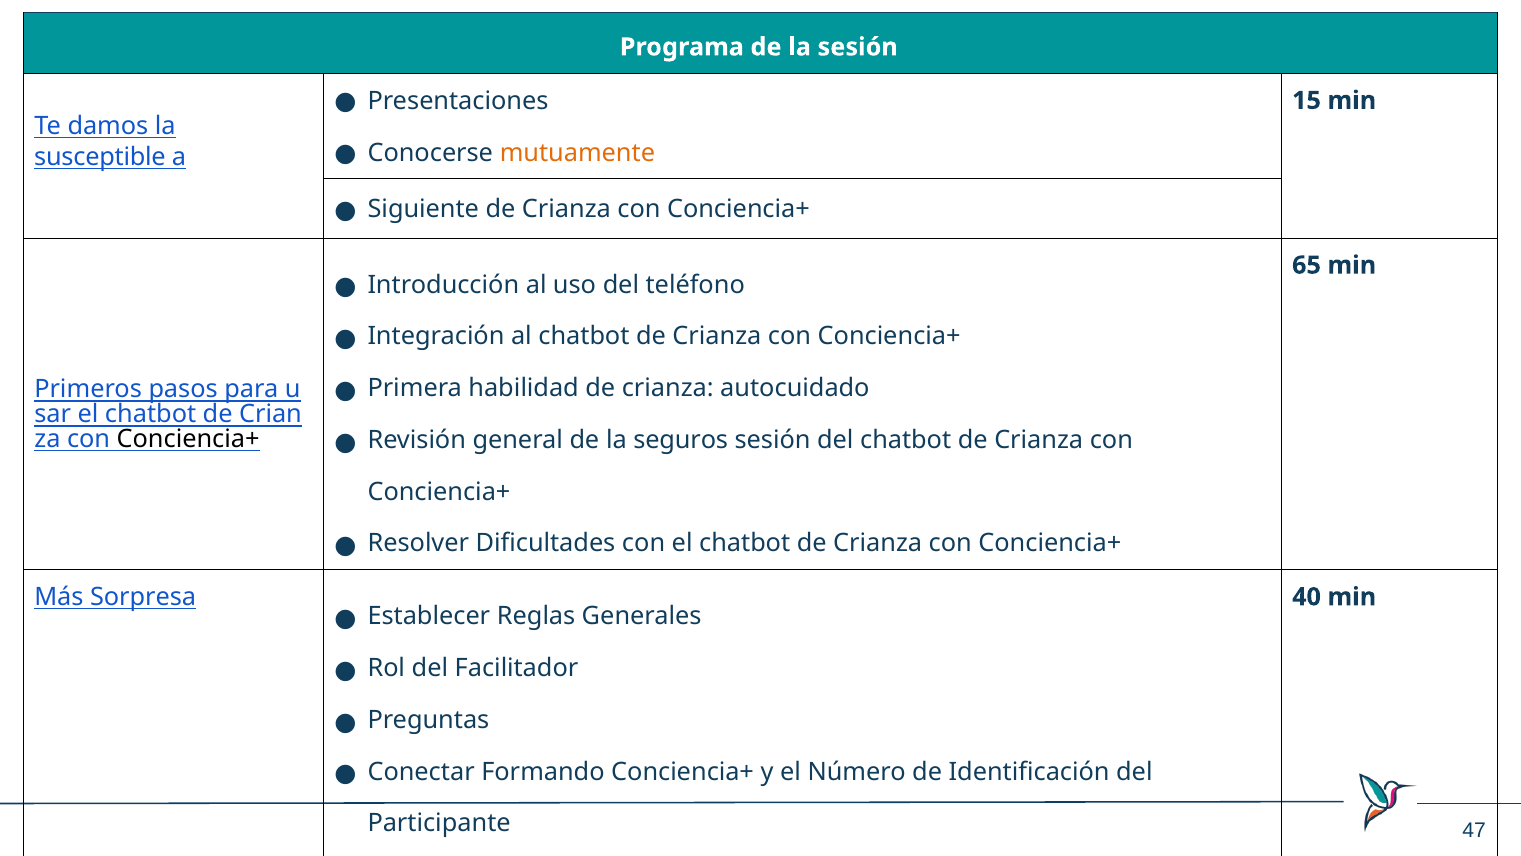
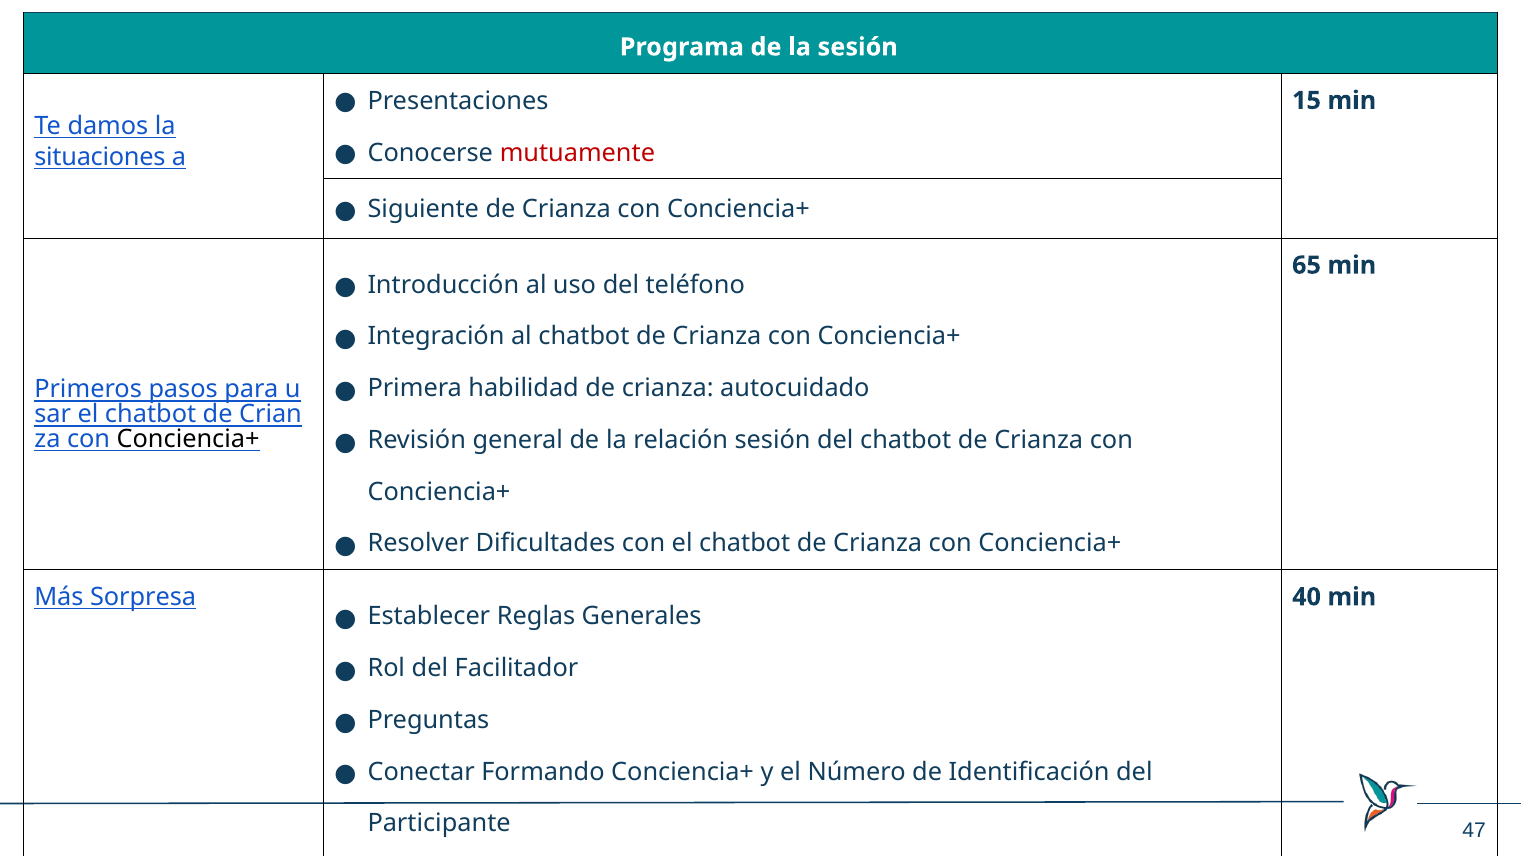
mutuamente colour: orange -> red (577, 153)
susceptible: susceptible -> situaciones (100, 157)
seguros: seguros -> relación (681, 440)
